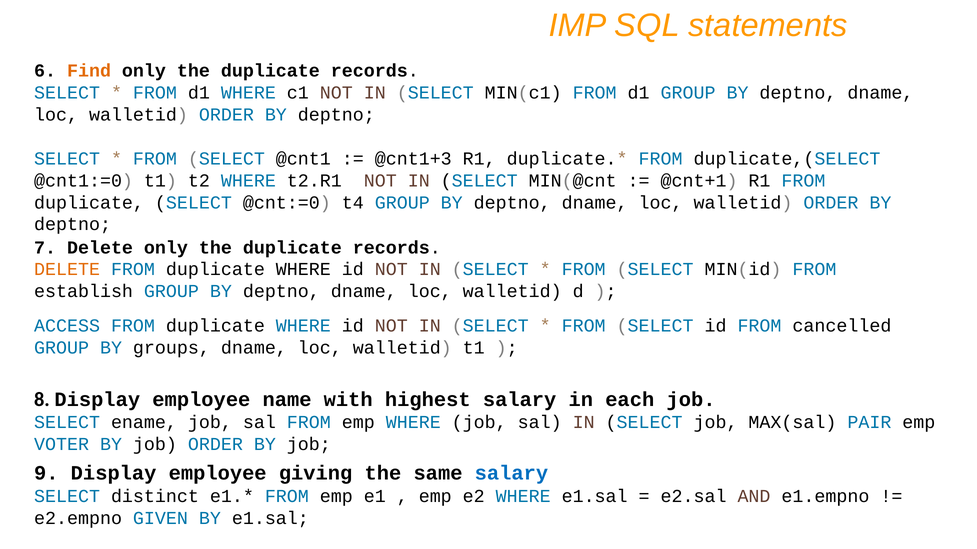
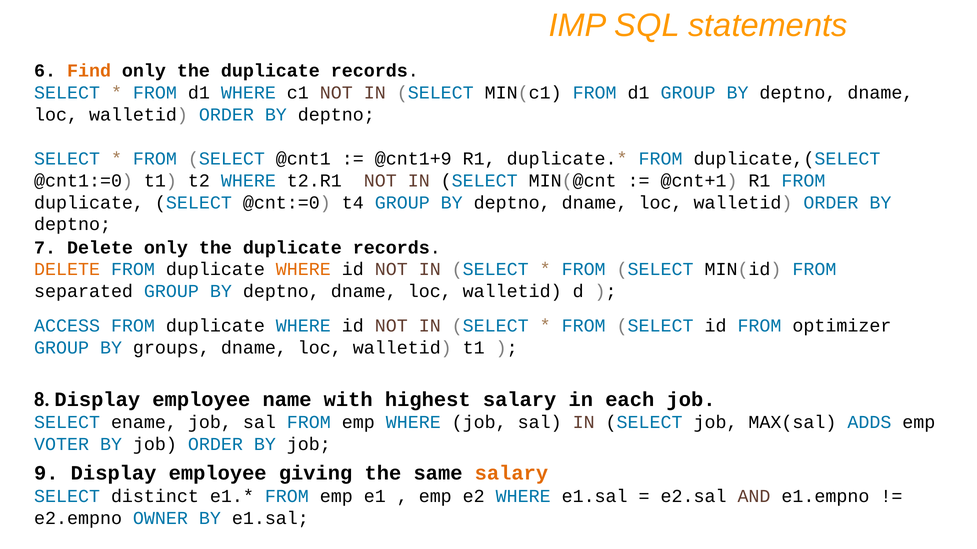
@cnt1+3: @cnt1+3 -> @cnt1+9 (413, 159)
WHERE colour: black -> orange (303, 270)
establish: establish -> separated (84, 292)
cancelled: cancelled -> optimizer (842, 326)
PAIR: PAIR -> ADDS (869, 423)
salary colour: blue -> orange (511, 474)
GIVEN: GIVEN -> OWNER (160, 519)
